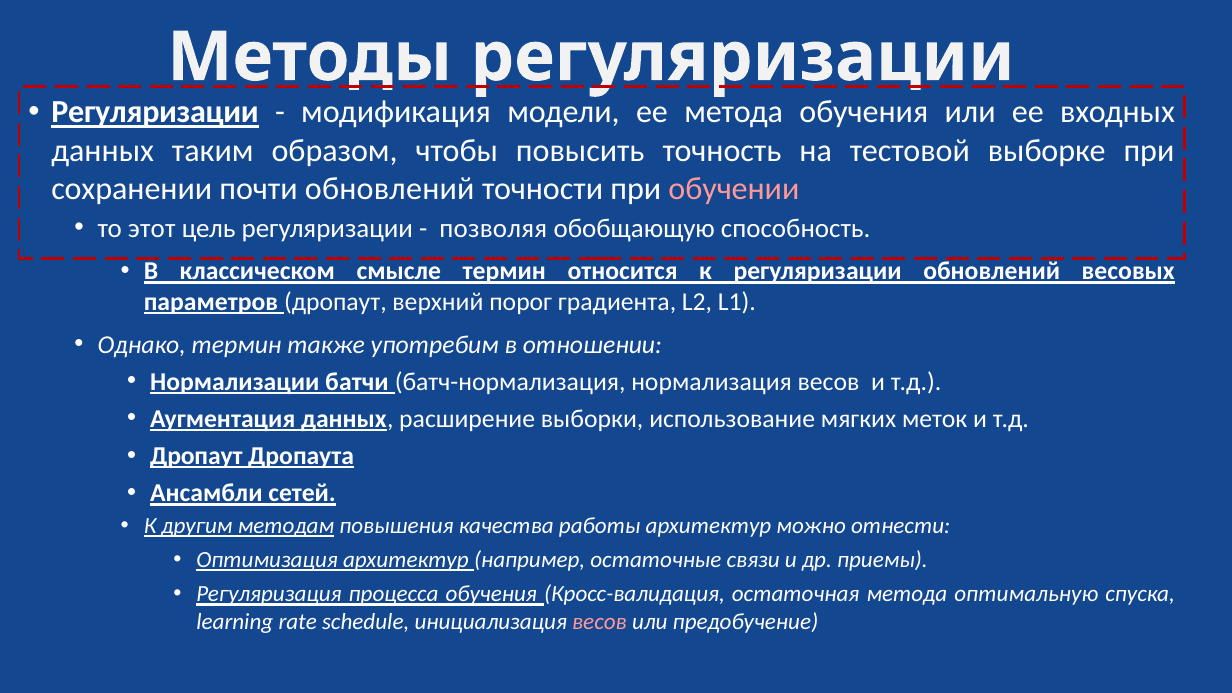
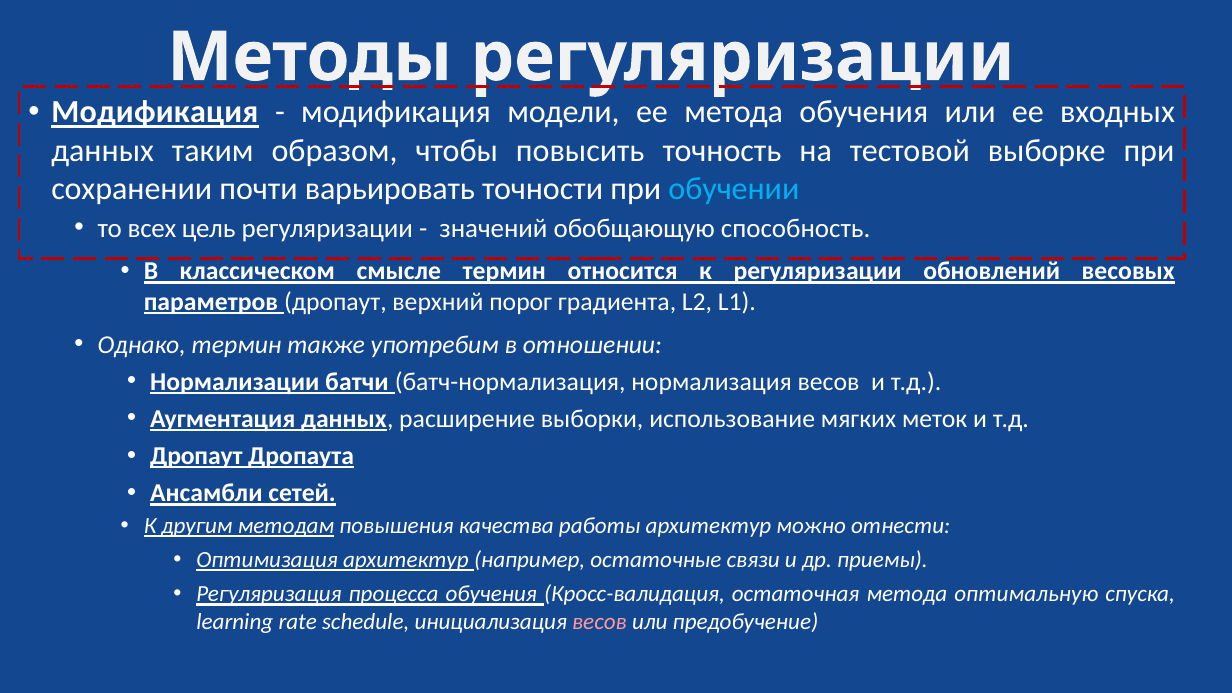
Регуляризации: Регуляризации -> Модификация (155, 112)
почти обновлений: обновлений -> варьировать (390, 189)
обучении colour: pink -> light blue (734, 189)
этот: этот -> всех (152, 228)
позволяя: позволяя -> значений (494, 228)
